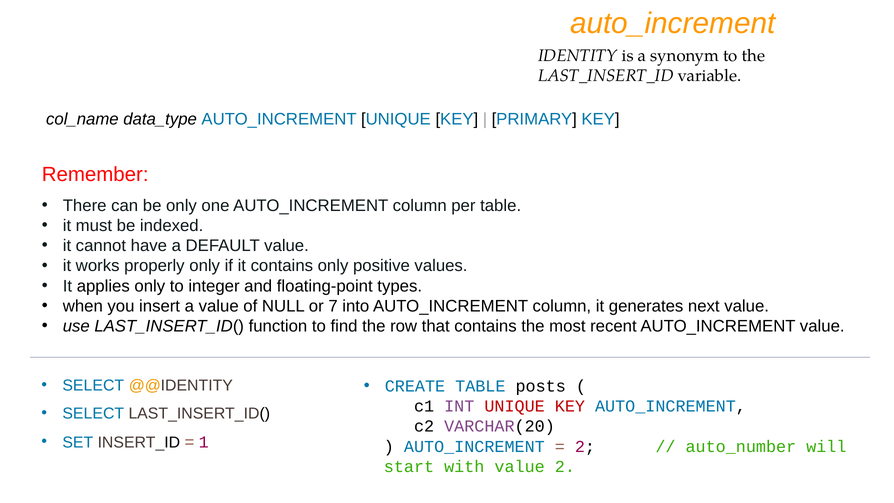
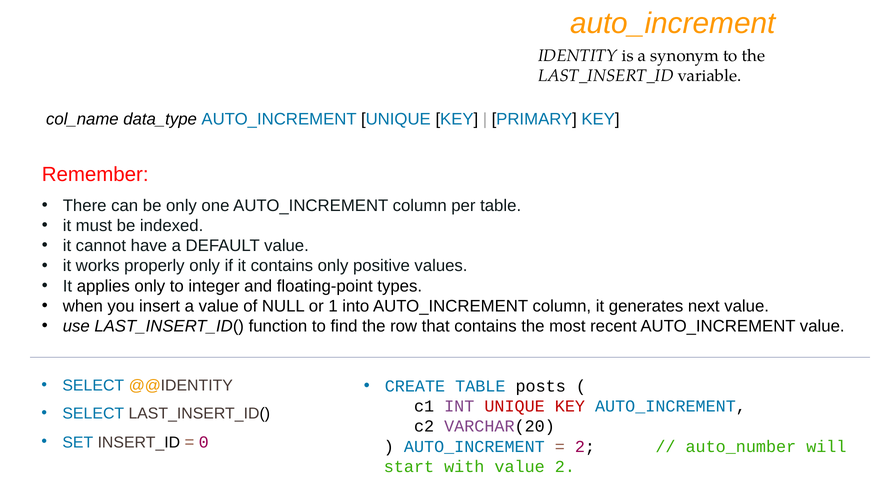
7: 7 -> 1 (333, 306)
1: 1 -> 0 (204, 442)
